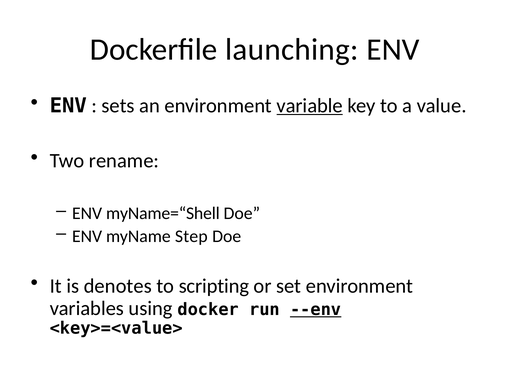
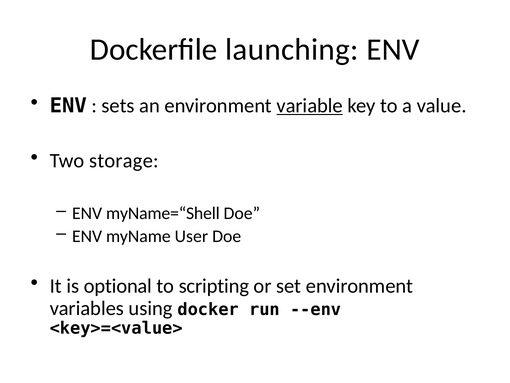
rename: rename -> storage (124, 161)
Step: Step -> User (191, 236)
denotes: denotes -> optional (118, 286)
--env underline: present -> none (316, 309)
